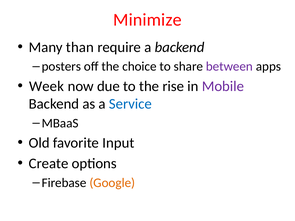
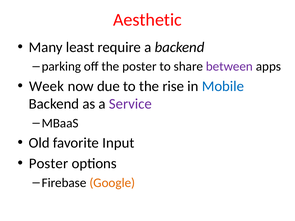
Minimize: Minimize -> Aesthetic (147, 20)
than: than -> least (80, 47)
posters: posters -> parking (61, 66)
the choice: choice -> poster (139, 66)
Mobile colour: purple -> blue (223, 86)
Service colour: blue -> purple (130, 104)
Create: Create -> Poster (49, 164)
